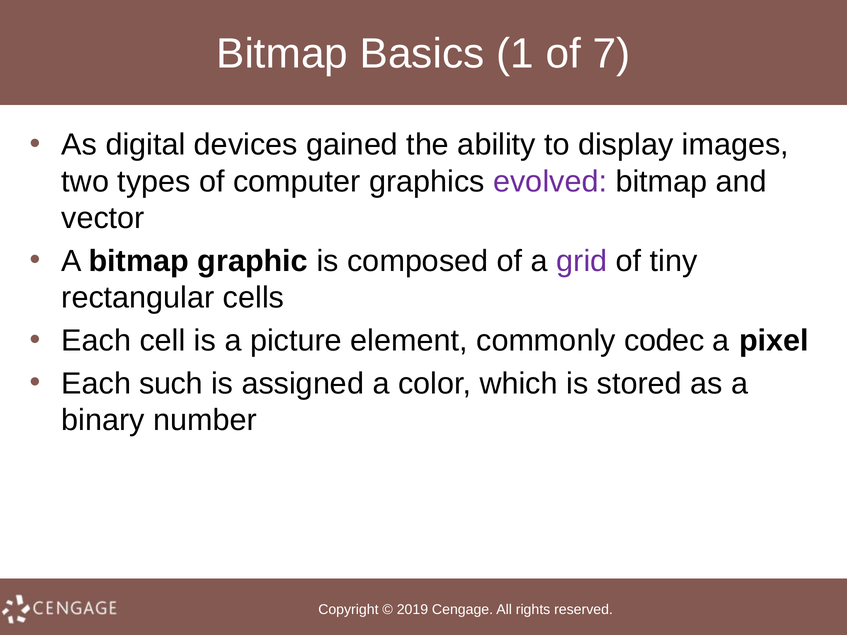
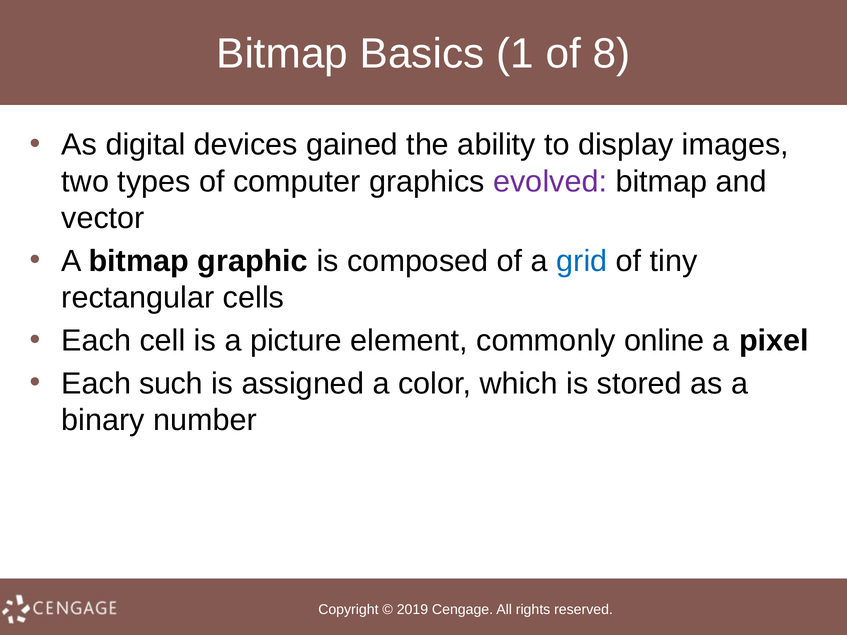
7: 7 -> 8 (611, 54)
grid colour: purple -> blue (582, 261)
codec: codec -> online (664, 341)
